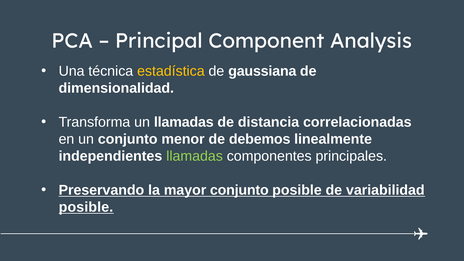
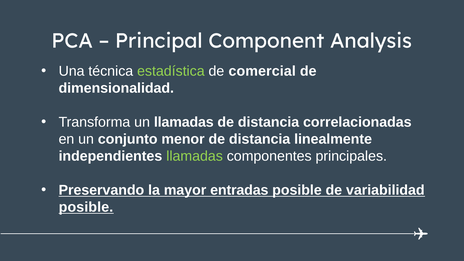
estadística colour: yellow -> light green (171, 71)
gaussiana: gaussiana -> comercial (262, 71)
menor de debemos: debemos -> distancia (260, 139)
mayor conjunto: conjunto -> entradas (239, 190)
